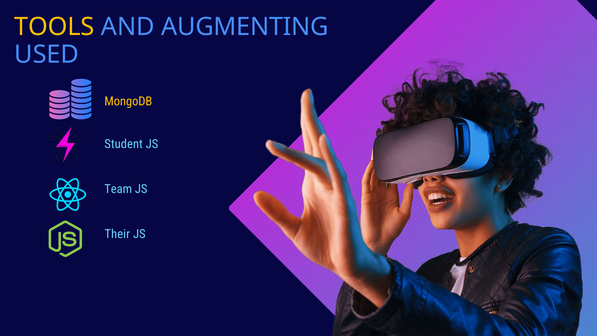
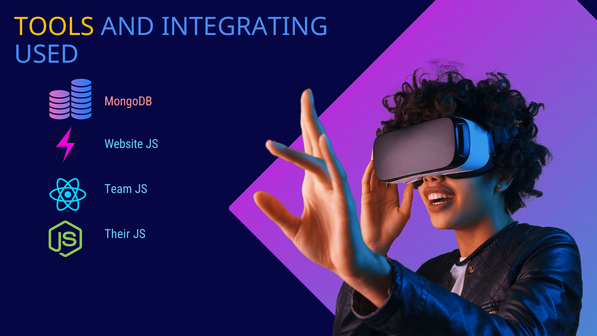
AUGMENTING: AUGMENTING -> INTEGRATING (245, 27)
MongoDB colour: yellow -> pink (128, 101)
Student: Student -> Website (124, 144)
